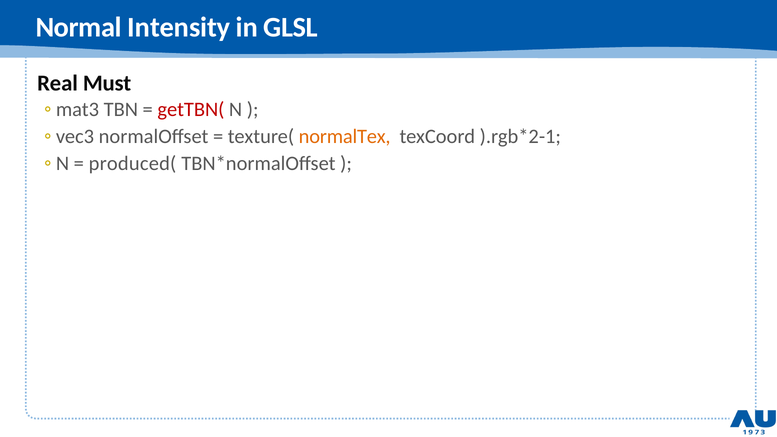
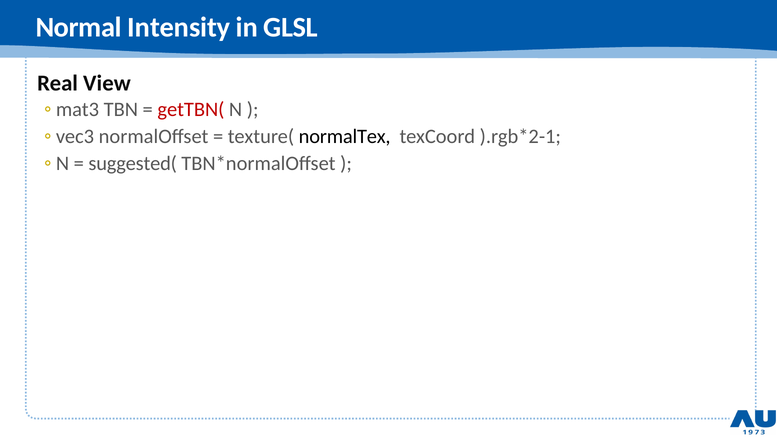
Must: Must -> View (107, 83)
normalTex colour: orange -> black (345, 137)
produced(: produced( -> suggested( (133, 164)
